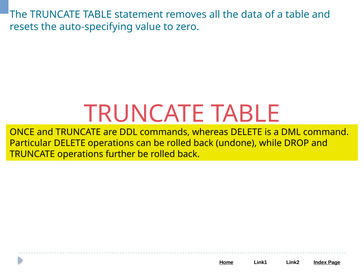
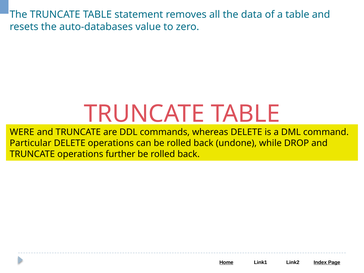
auto-specifying: auto-specifying -> auto-databases (96, 27)
ONCE: ONCE -> WERE (22, 132)
